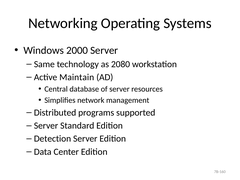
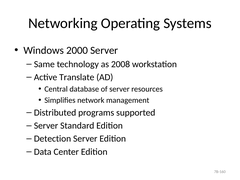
2080: 2080 -> 2008 (121, 64)
Maintain: Maintain -> Translate (77, 77)
